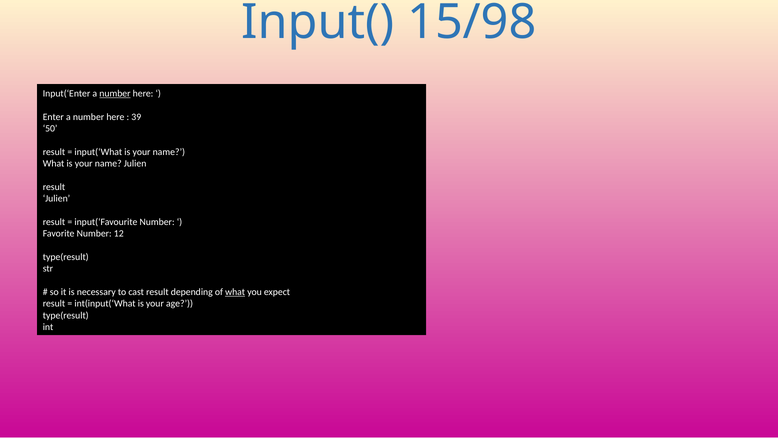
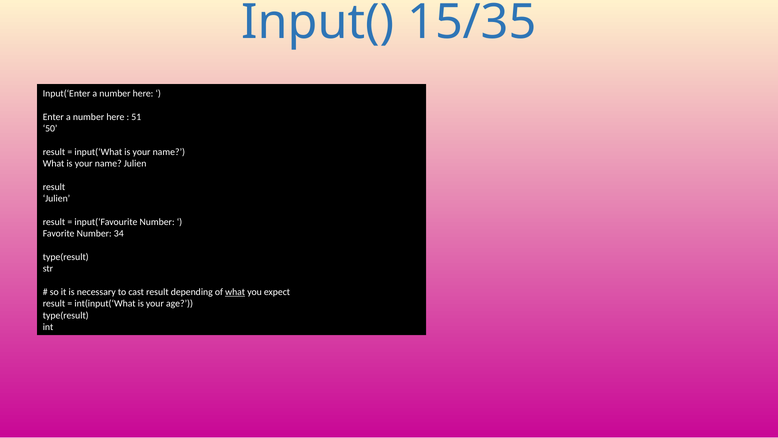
15/98: 15/98 -> 15/35 (472, 22)
number underline: present -> none (115, 93)
39: 39 -> 51 (136, 117)
12: 12 -> 34 (119, 233)
